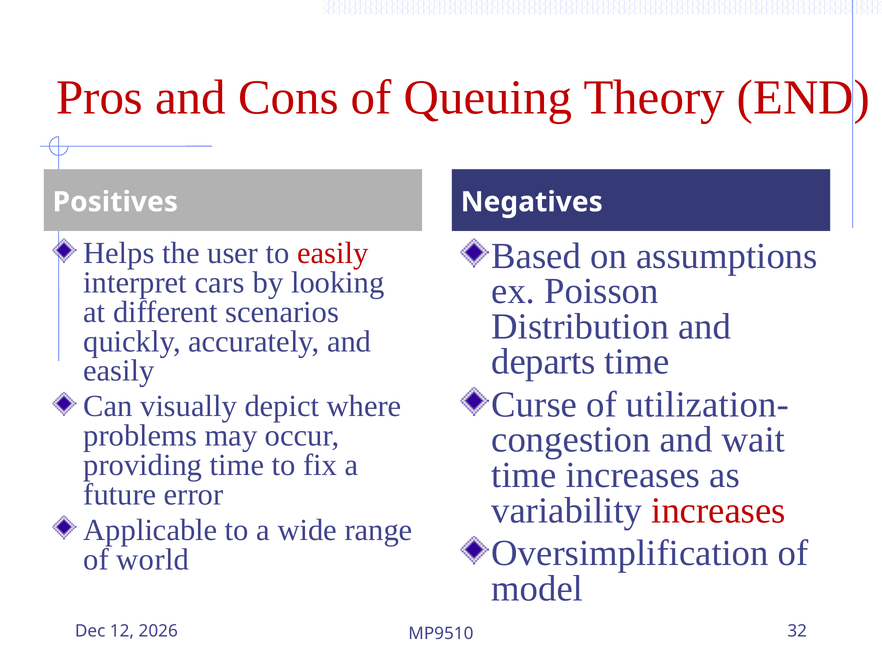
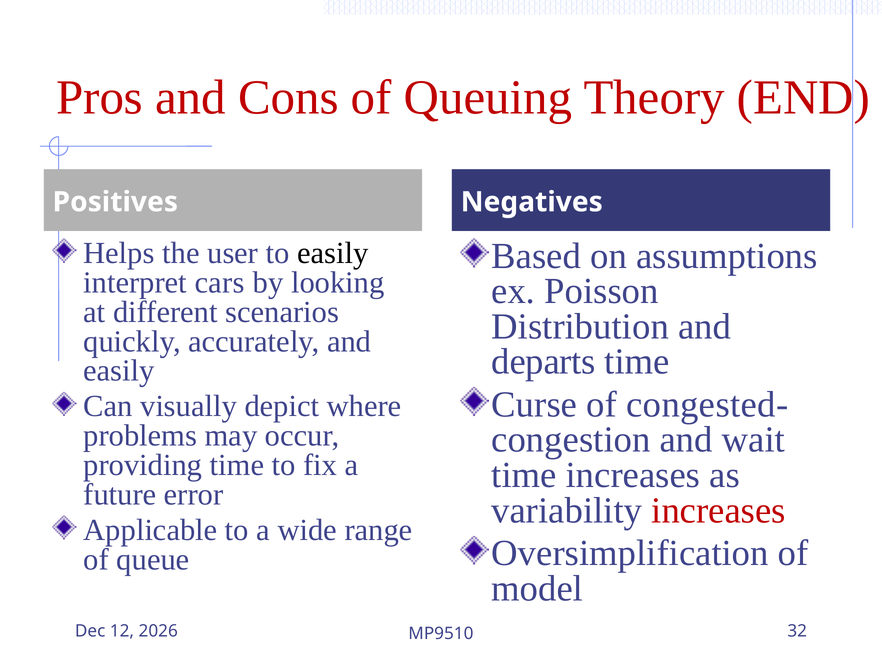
easily colour: red -> black (333, 253)
utilization-: utilization- -> congested- (707, 404)
world: world -> queue (153, 559)
